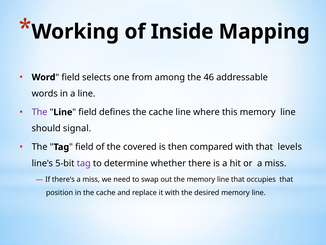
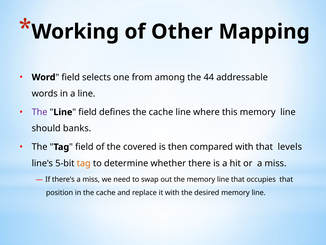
Inside: Inside -> Other (182, 32)
46: 46 -> 44 (209, 77)
signal: signal -> banks (77, 128)
tag colour: purple -> orange (84, 163)
